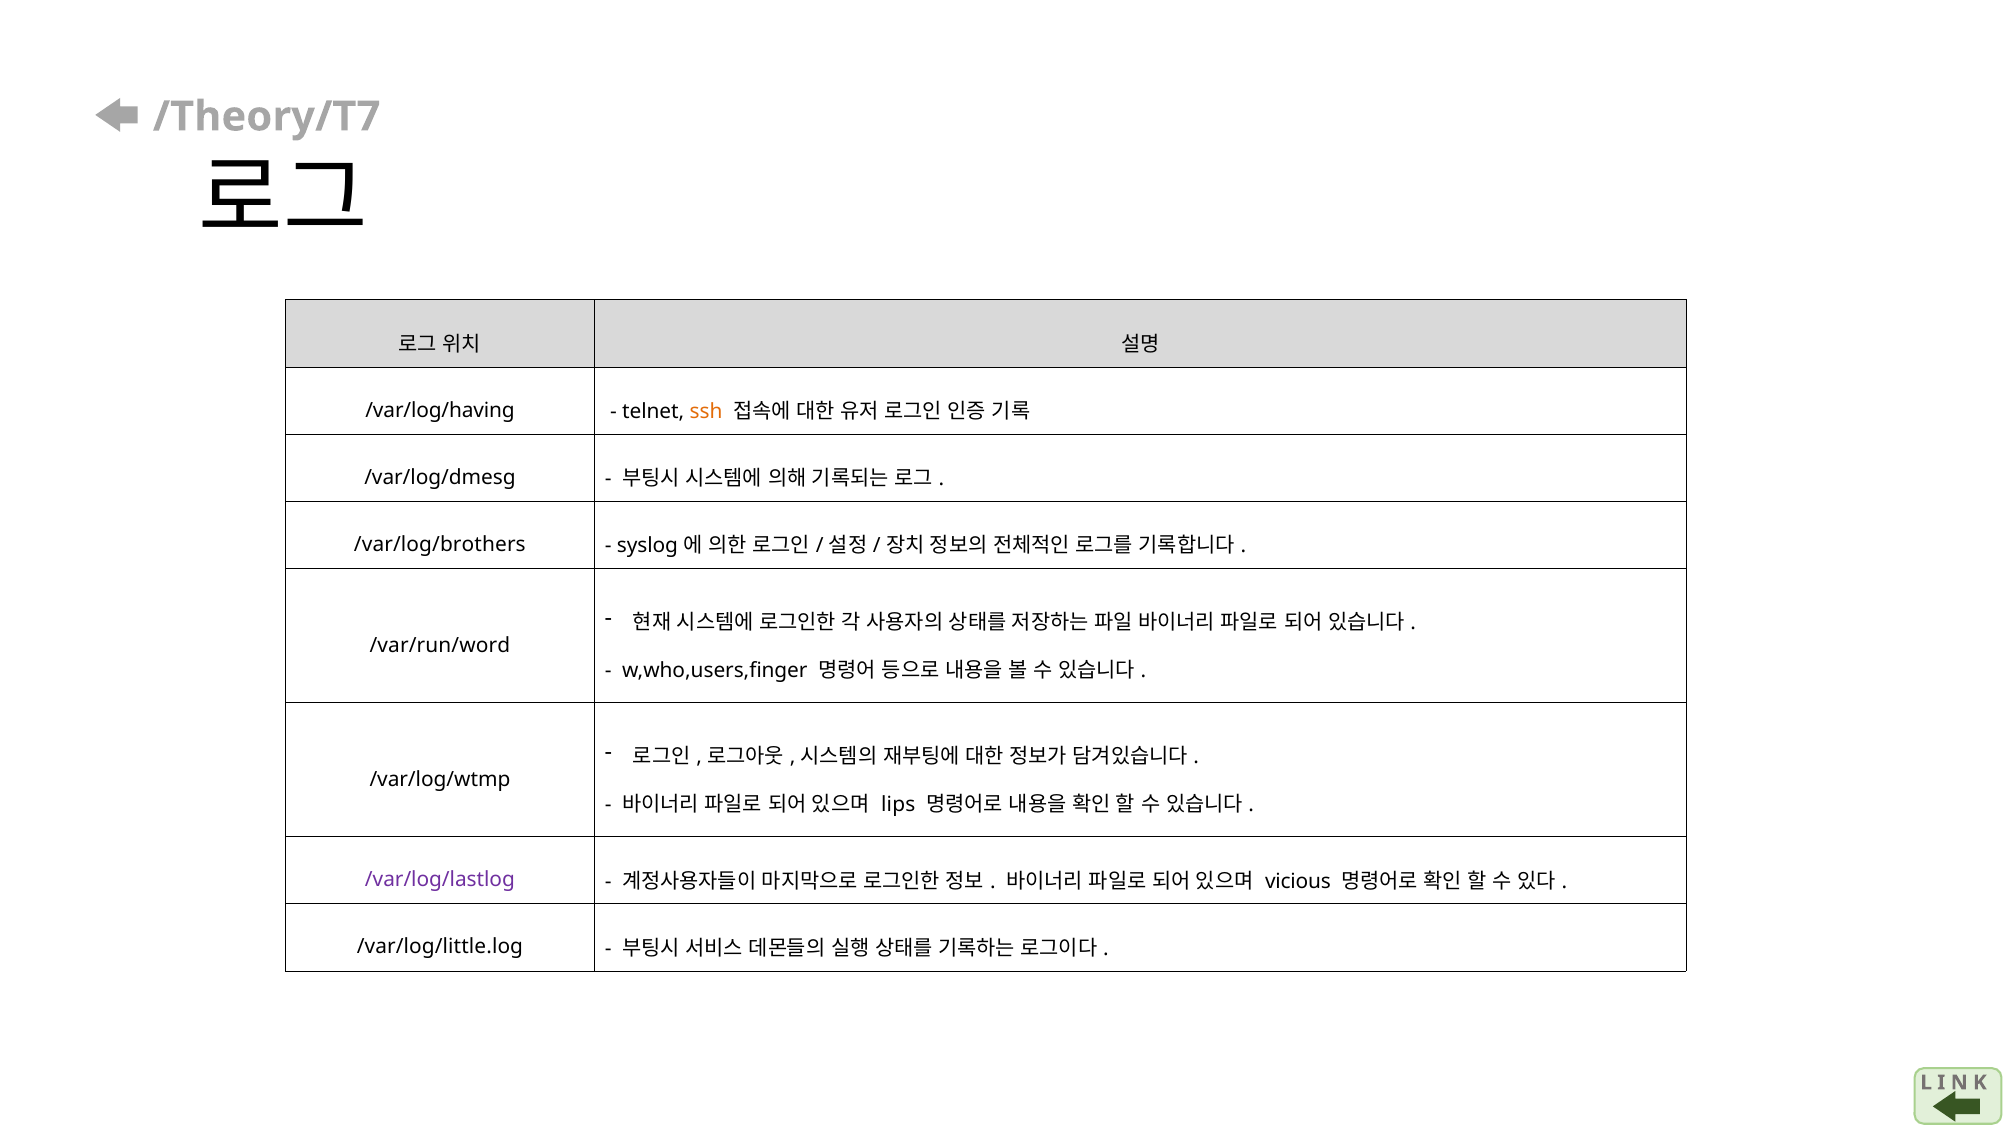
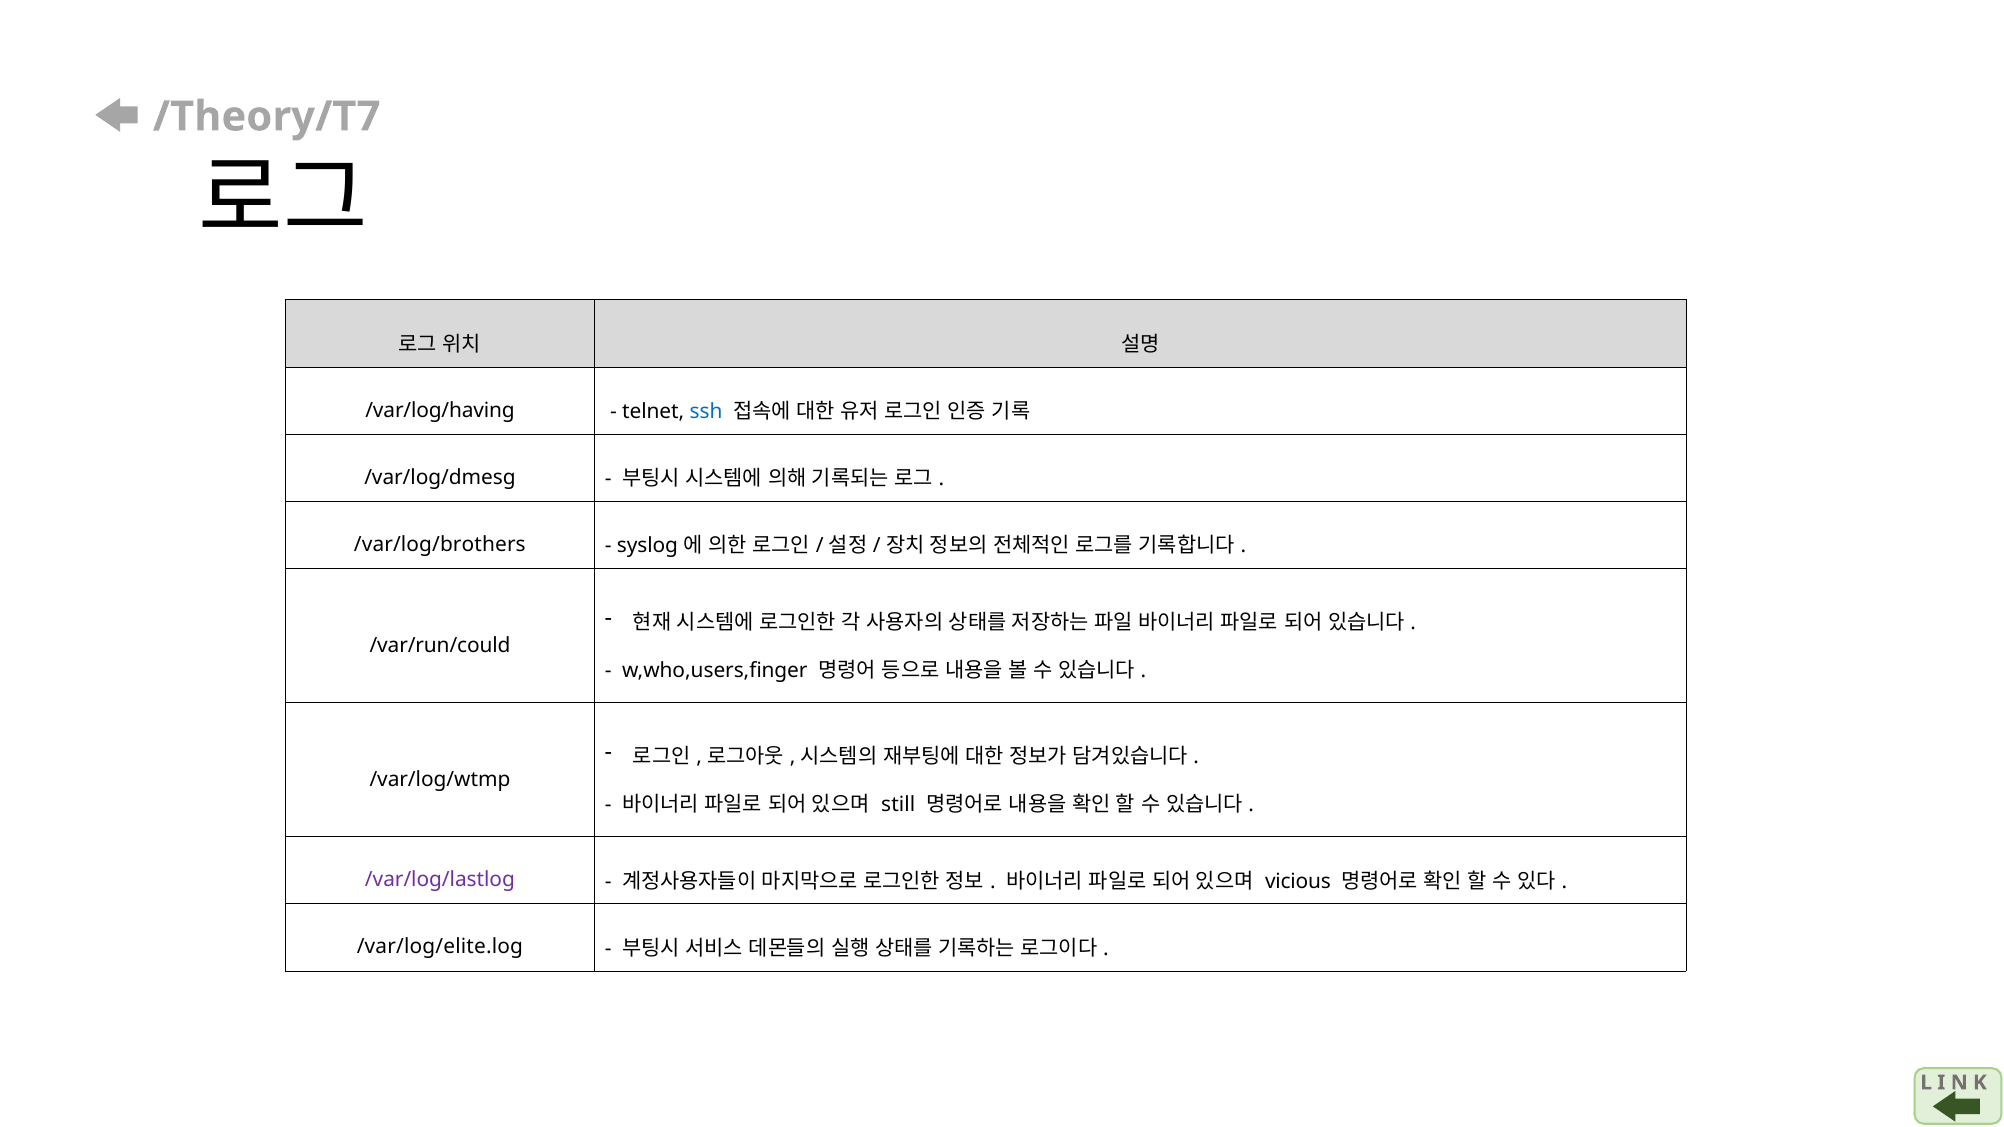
ssh colour: orange -> blue (706, 412)
/var/run/word: /var/run/word -> /var/run/could (440, 645)
lips: lips -> still (898, 805)
/var/log/little.log: /var/log/little.log -> /var/log/elite.log (440, 947)
